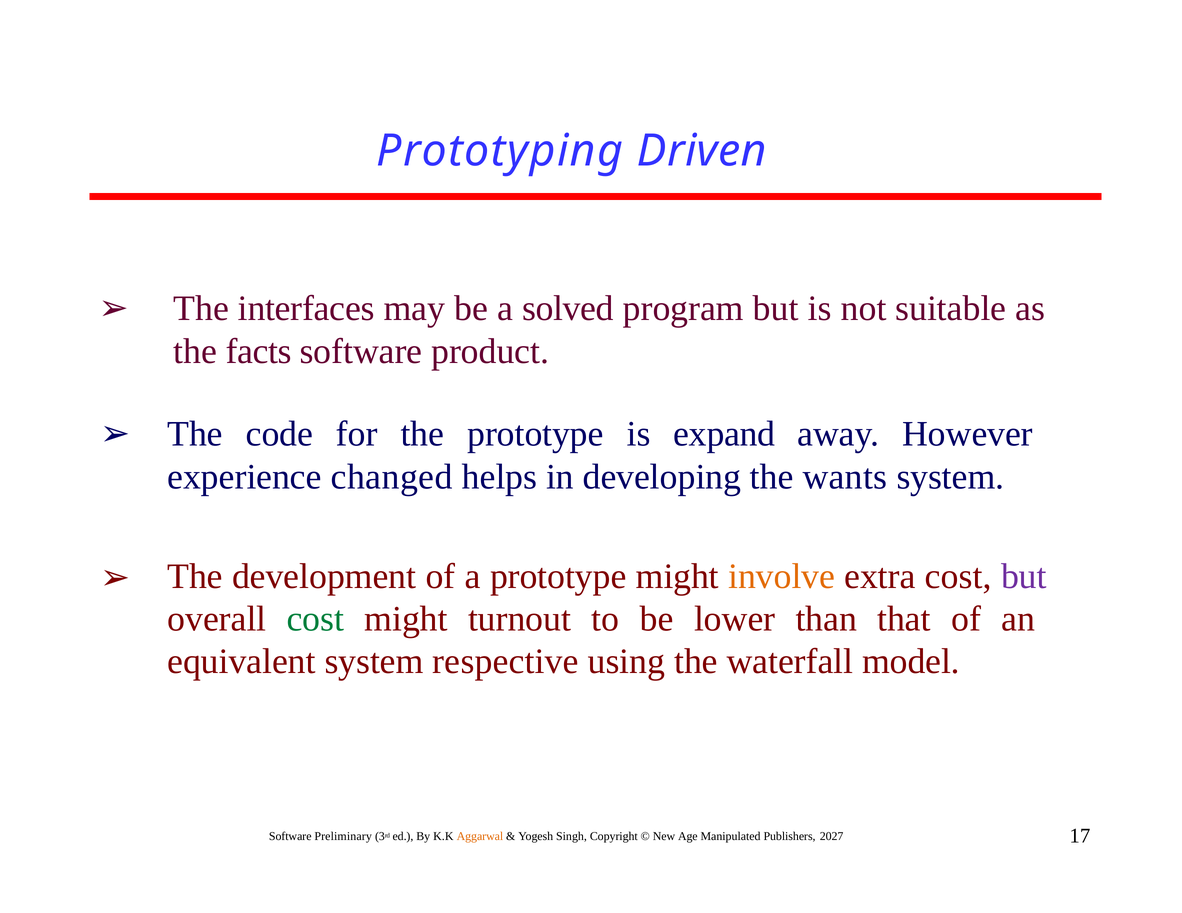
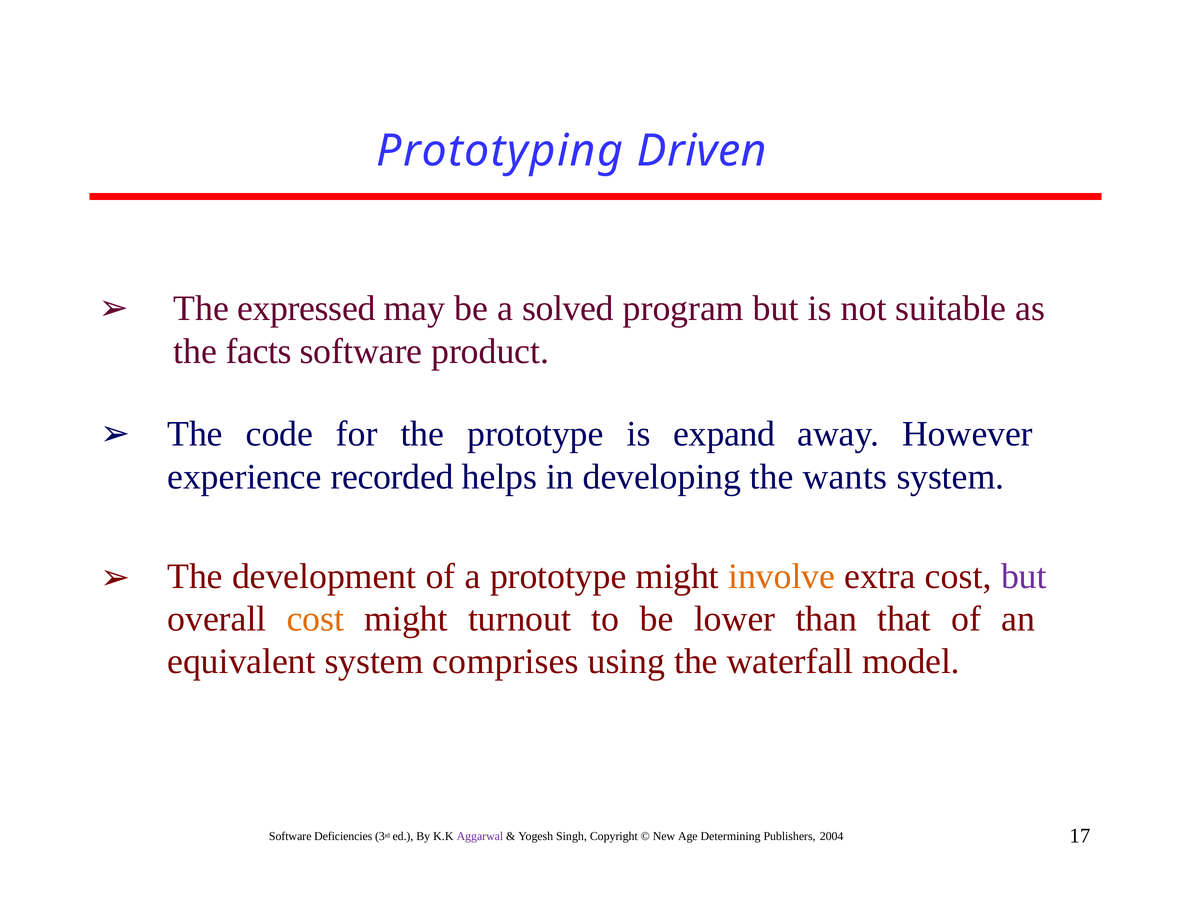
interfaces: interfaces -> expressed (306, 309)
changed: changed -> recorded (392, 477)
cost colour: green -> orange (315, 619)
respective: respective -> comprises (506, 662)
Preliminary: Preliminary -> Deficiencies (343, 837)
Aggarwal colour: orange -> purple (480, 837)
Manipulated: Manipulated -> Determining (731, 837)
2027: 2027 -> 2004 (832, 837)
